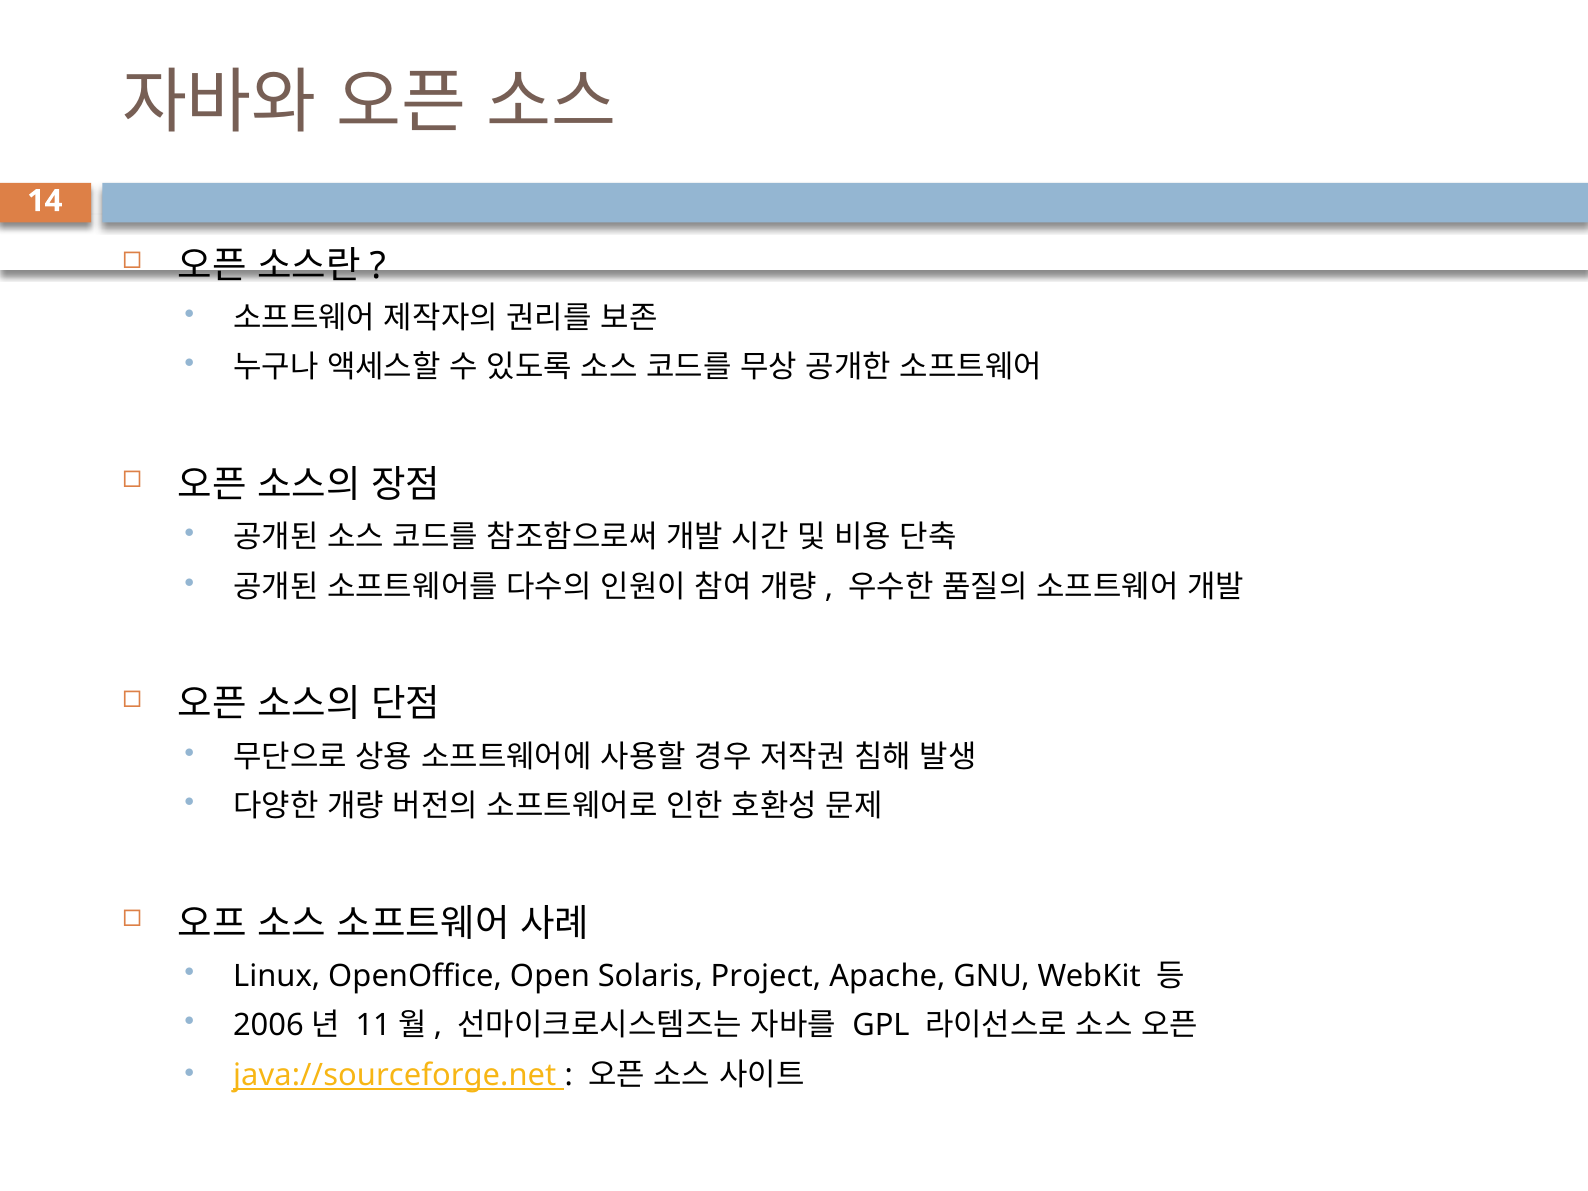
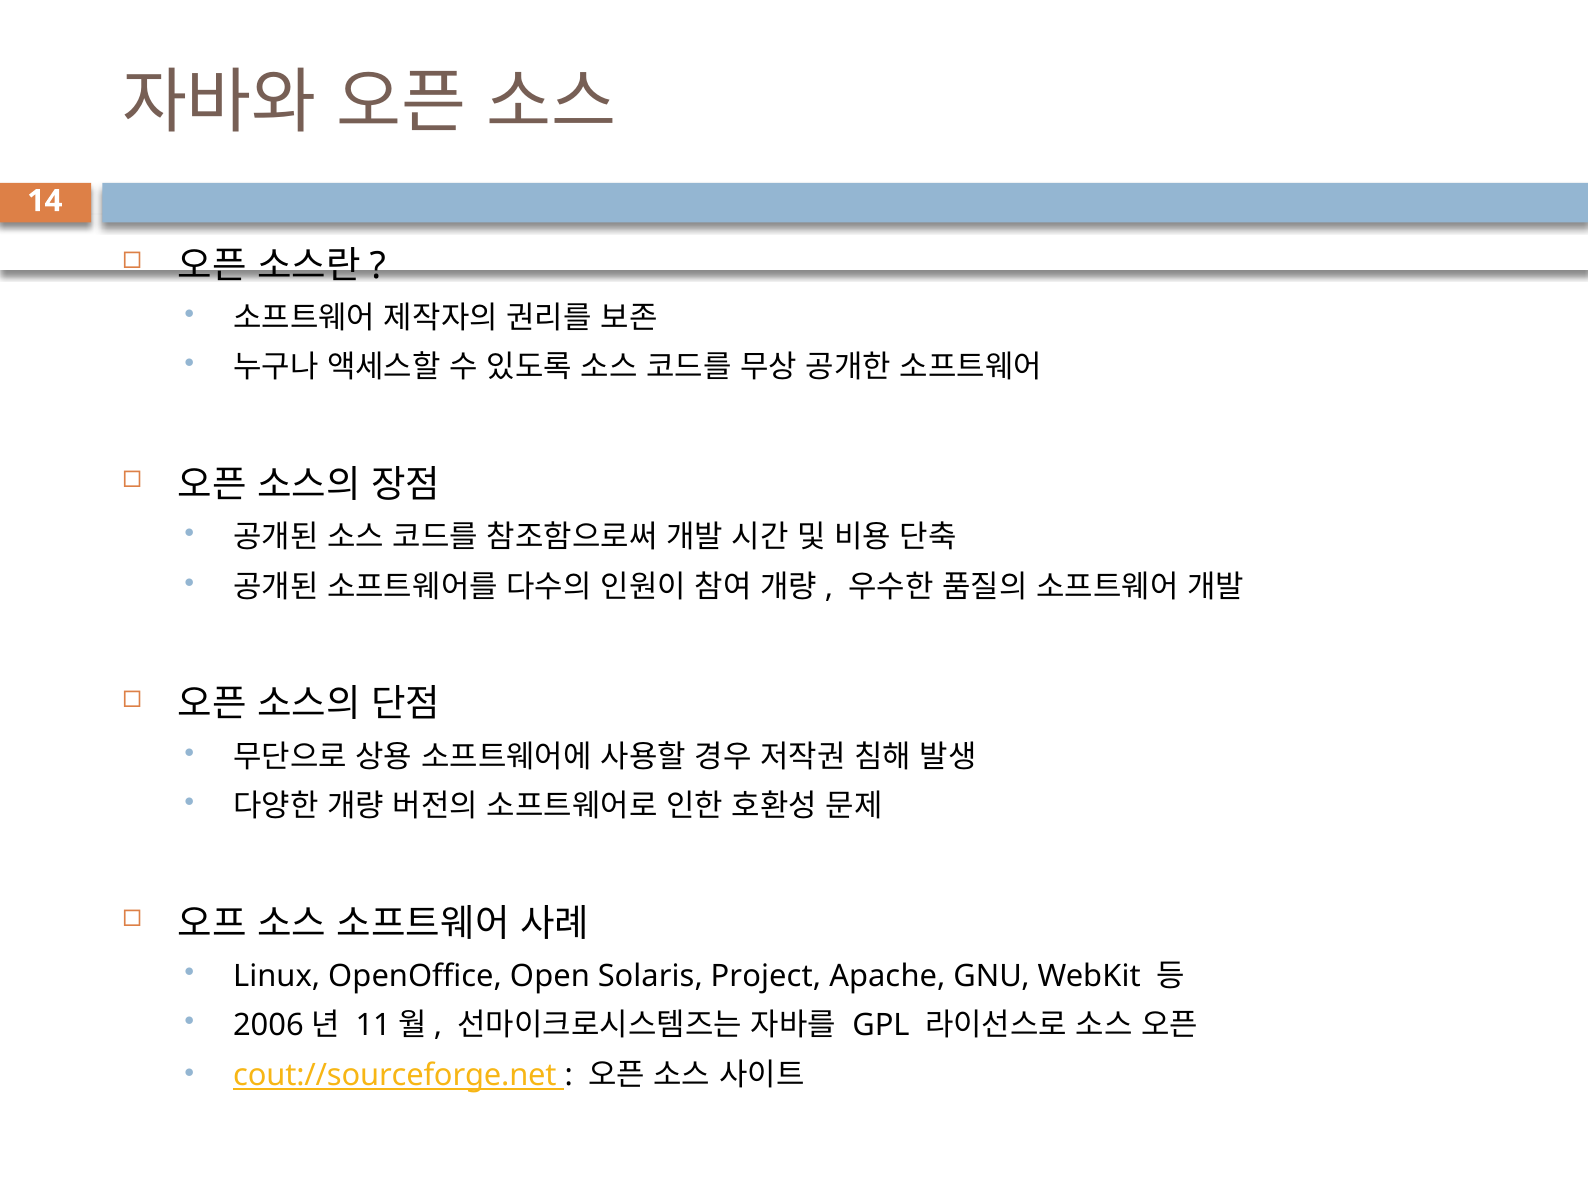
java://sourceforge.net: java://sourceforge.net -> cout://sourceforge.net (395, 1075)
